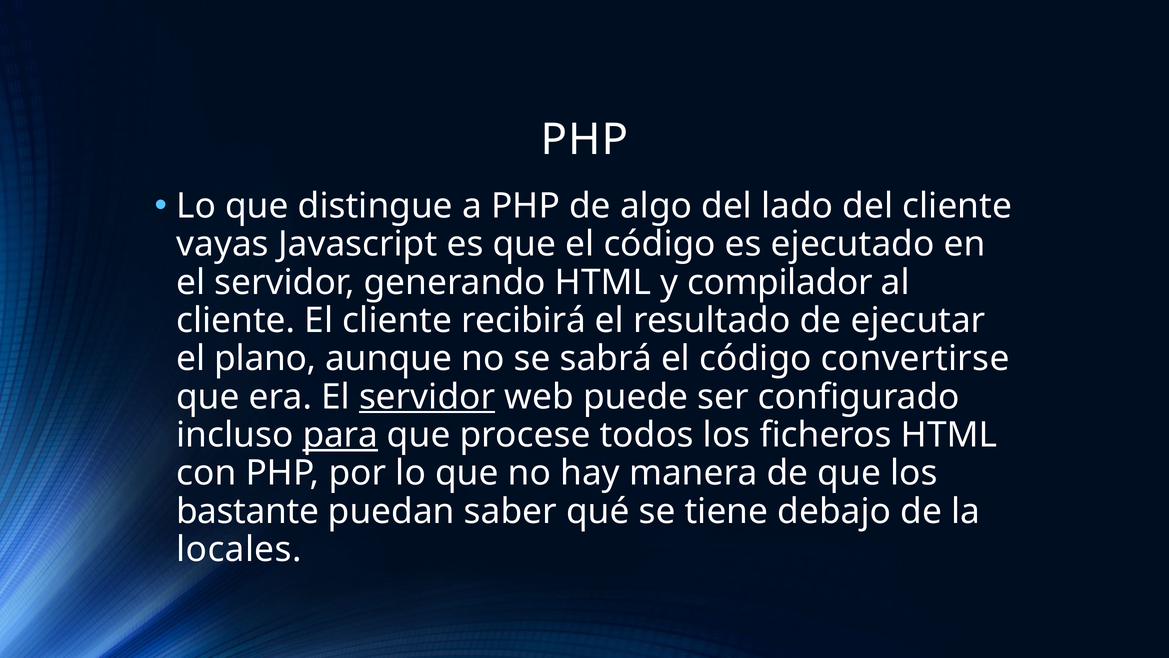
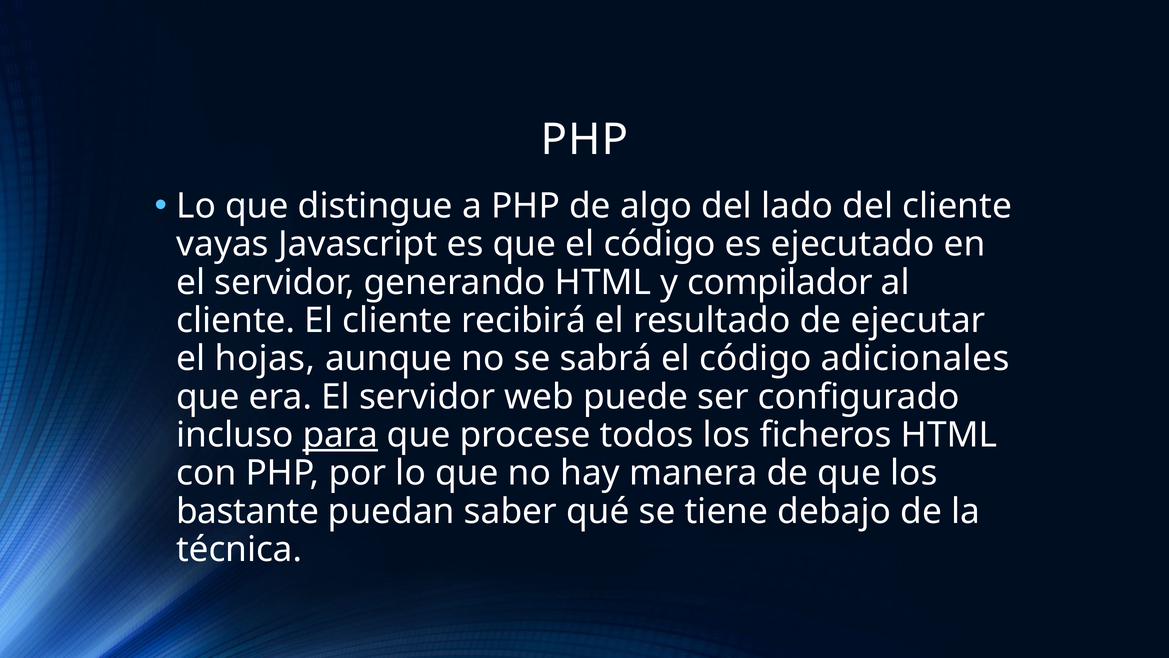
plano: plano -> hojas (265, 359)
convertirse: convertirse -> adicionales (915, 359)
servidor underline: present -> none (427, 397)
locales: locales -> técnica (239, 549)
